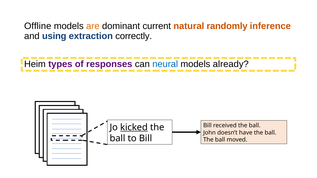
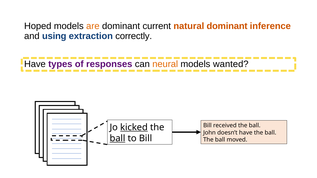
Offline: Offline -> Hoped (38, 26)
natural randomly: randomly -> dominant (227, 26)
Heim: Heim -> Have (35, 64)
neural colour: blue -> orange (165, 64)
already: already -> wanted (231, 64)
ball underline: none -> present (117, 139)
